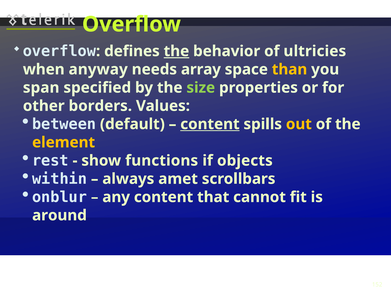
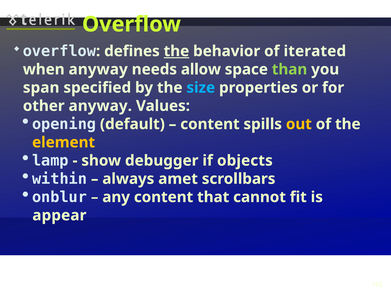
ultricies: ultricies -> iterated (315, 51)
array: array -> allow (201, 69)
than colour: yellow -> light green (290, 69)
size colour: light green -> light blue (201, 88)
other borders: borders -> anyway (100, 106)
between: between -> opening (64, 124)
content underline: present -> none (210, 124)
rest: rest -> lamp (50, 161)
functions: functions -> debugger (162, 161)
around: around -> appear (59, 216)
